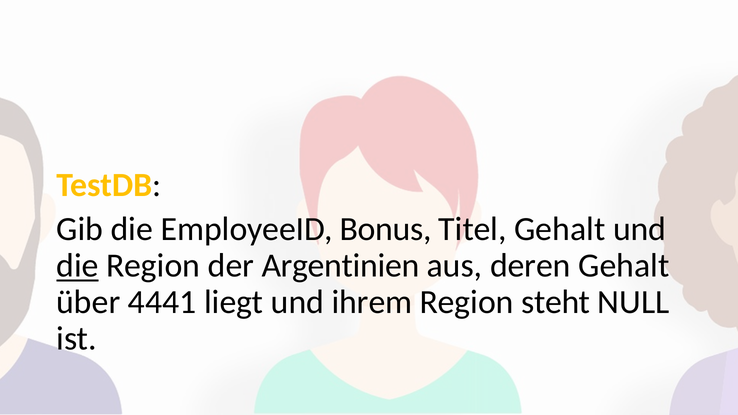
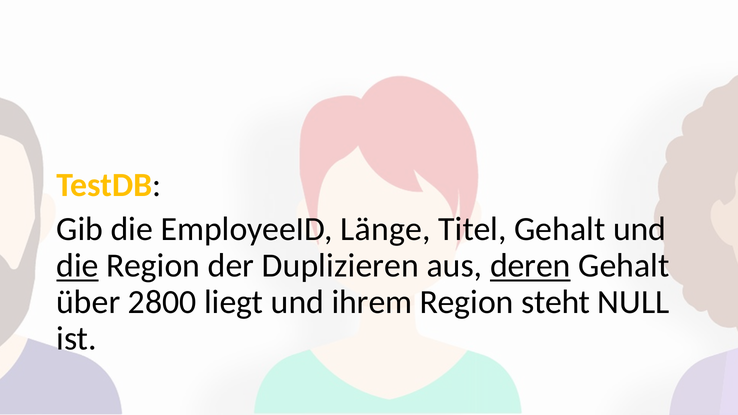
Bonus: Bonus -> Länge (385, 229)
Argentinien: Argentinien -> Duplizieren (340, 266)
deren underline: none -> present (530, 266)
4441: 4441 -> 2800 (162, 302)
